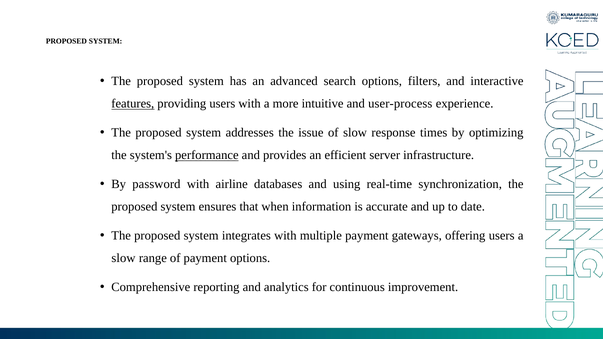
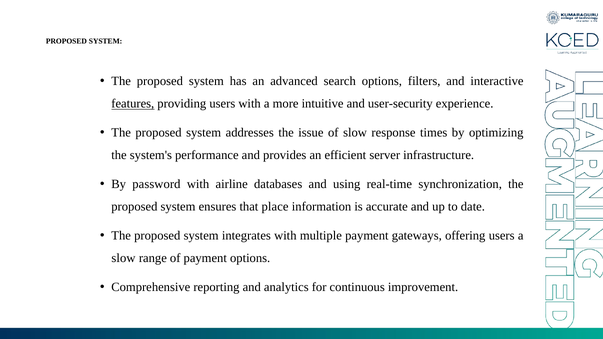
user-process: user-process -> user-security (400, 104)
performance underline: present -> none (207, 155)
when: when -> place (275, 207)
